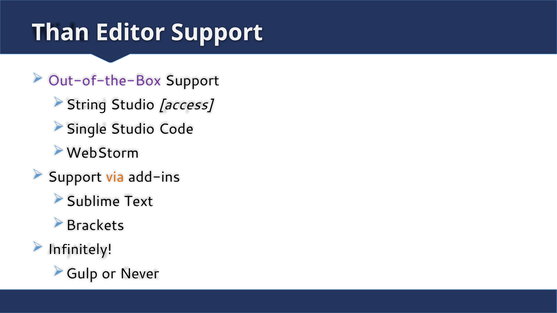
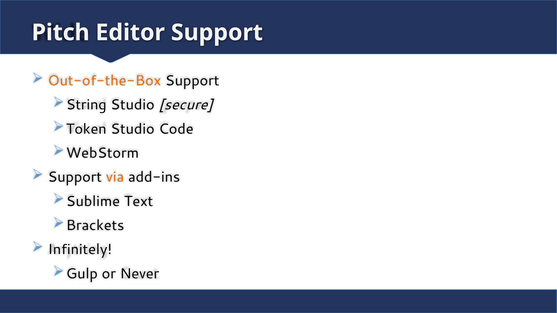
Than: Than -> Pitch (61, 33)
Out-of-the-Box colour: purple -> orange (104, 81)
access: access -> secure (186, 105)
Single: Single -> Token (86, 129)
